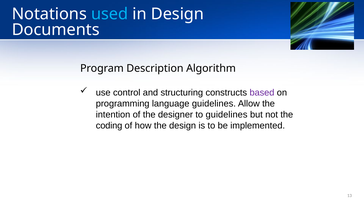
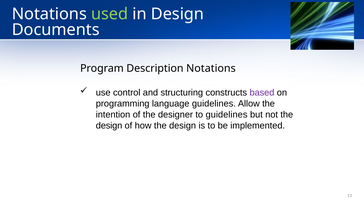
used colour: light blue -> light green (110, 14)
Description Algorithm: Algorithm -> Notations (211, 68)
coding: coding -> design (109, 125)
